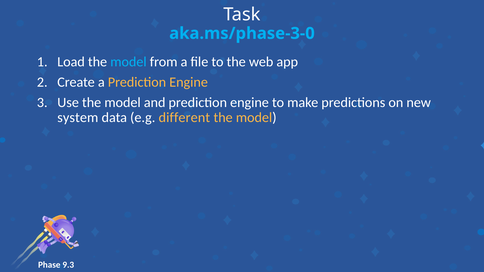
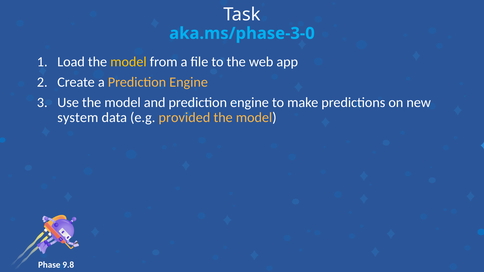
model colour: light blue -> yellow (128, 62)
different: different -> provided (184, 118)
9.3: 9.3 -> 9.8 (68, 265)
